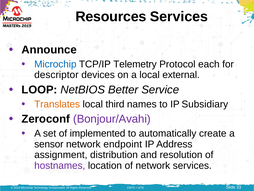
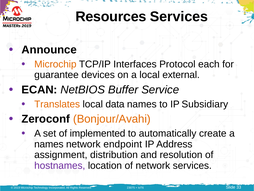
Microchip colour: blue -> orange (55, 64)
Telemetry: Telemetry -> Interfaces (135, 64)
descriptor: descriptor -> guarantee (56, 75)
LOOP: LOOP -> ECAN (39, 90)
Better: Better -> Buffer (123, 90)
third: third -> data (115, 104)
Bonjour/Avahi colour: purple -> orange (112, 119)
sensor: sensor -> names (49, 144)
